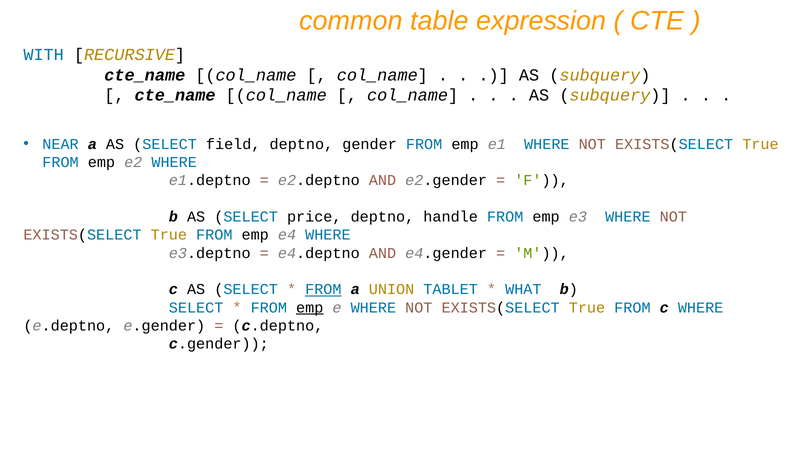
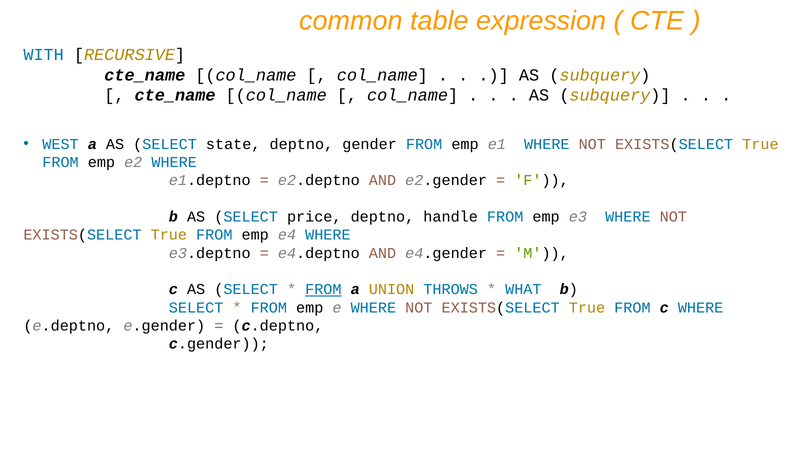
NEAR: NEAR -> WEST (61, 144)
field: field -> state (233, 144)
TABLET: TABLET -> THROWS (451, 290)
emp underline: present -> none (310, 308)
